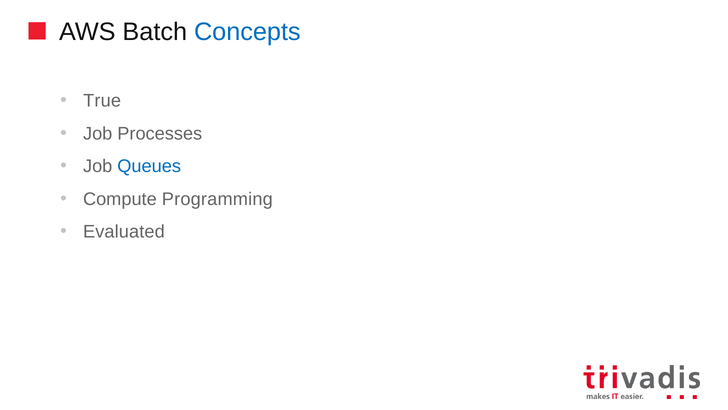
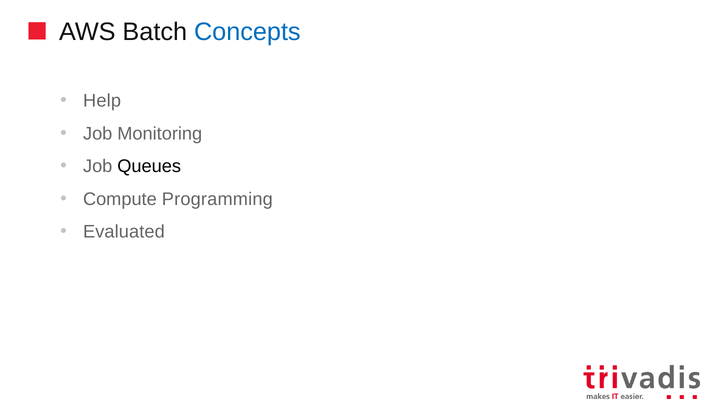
True: True -> Help (102, 101)
Processes: Processes -> Monitoring (160, 133)
Queues colour: blue -> black (149, 166)
